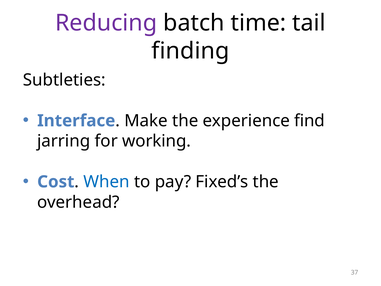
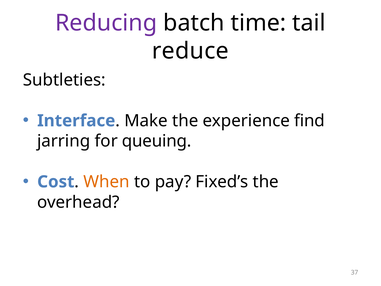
finding: finding -> reduce (190, 51)
working: working -> queuing (157, 141)
When colour: blue -> orange (107, 182)
